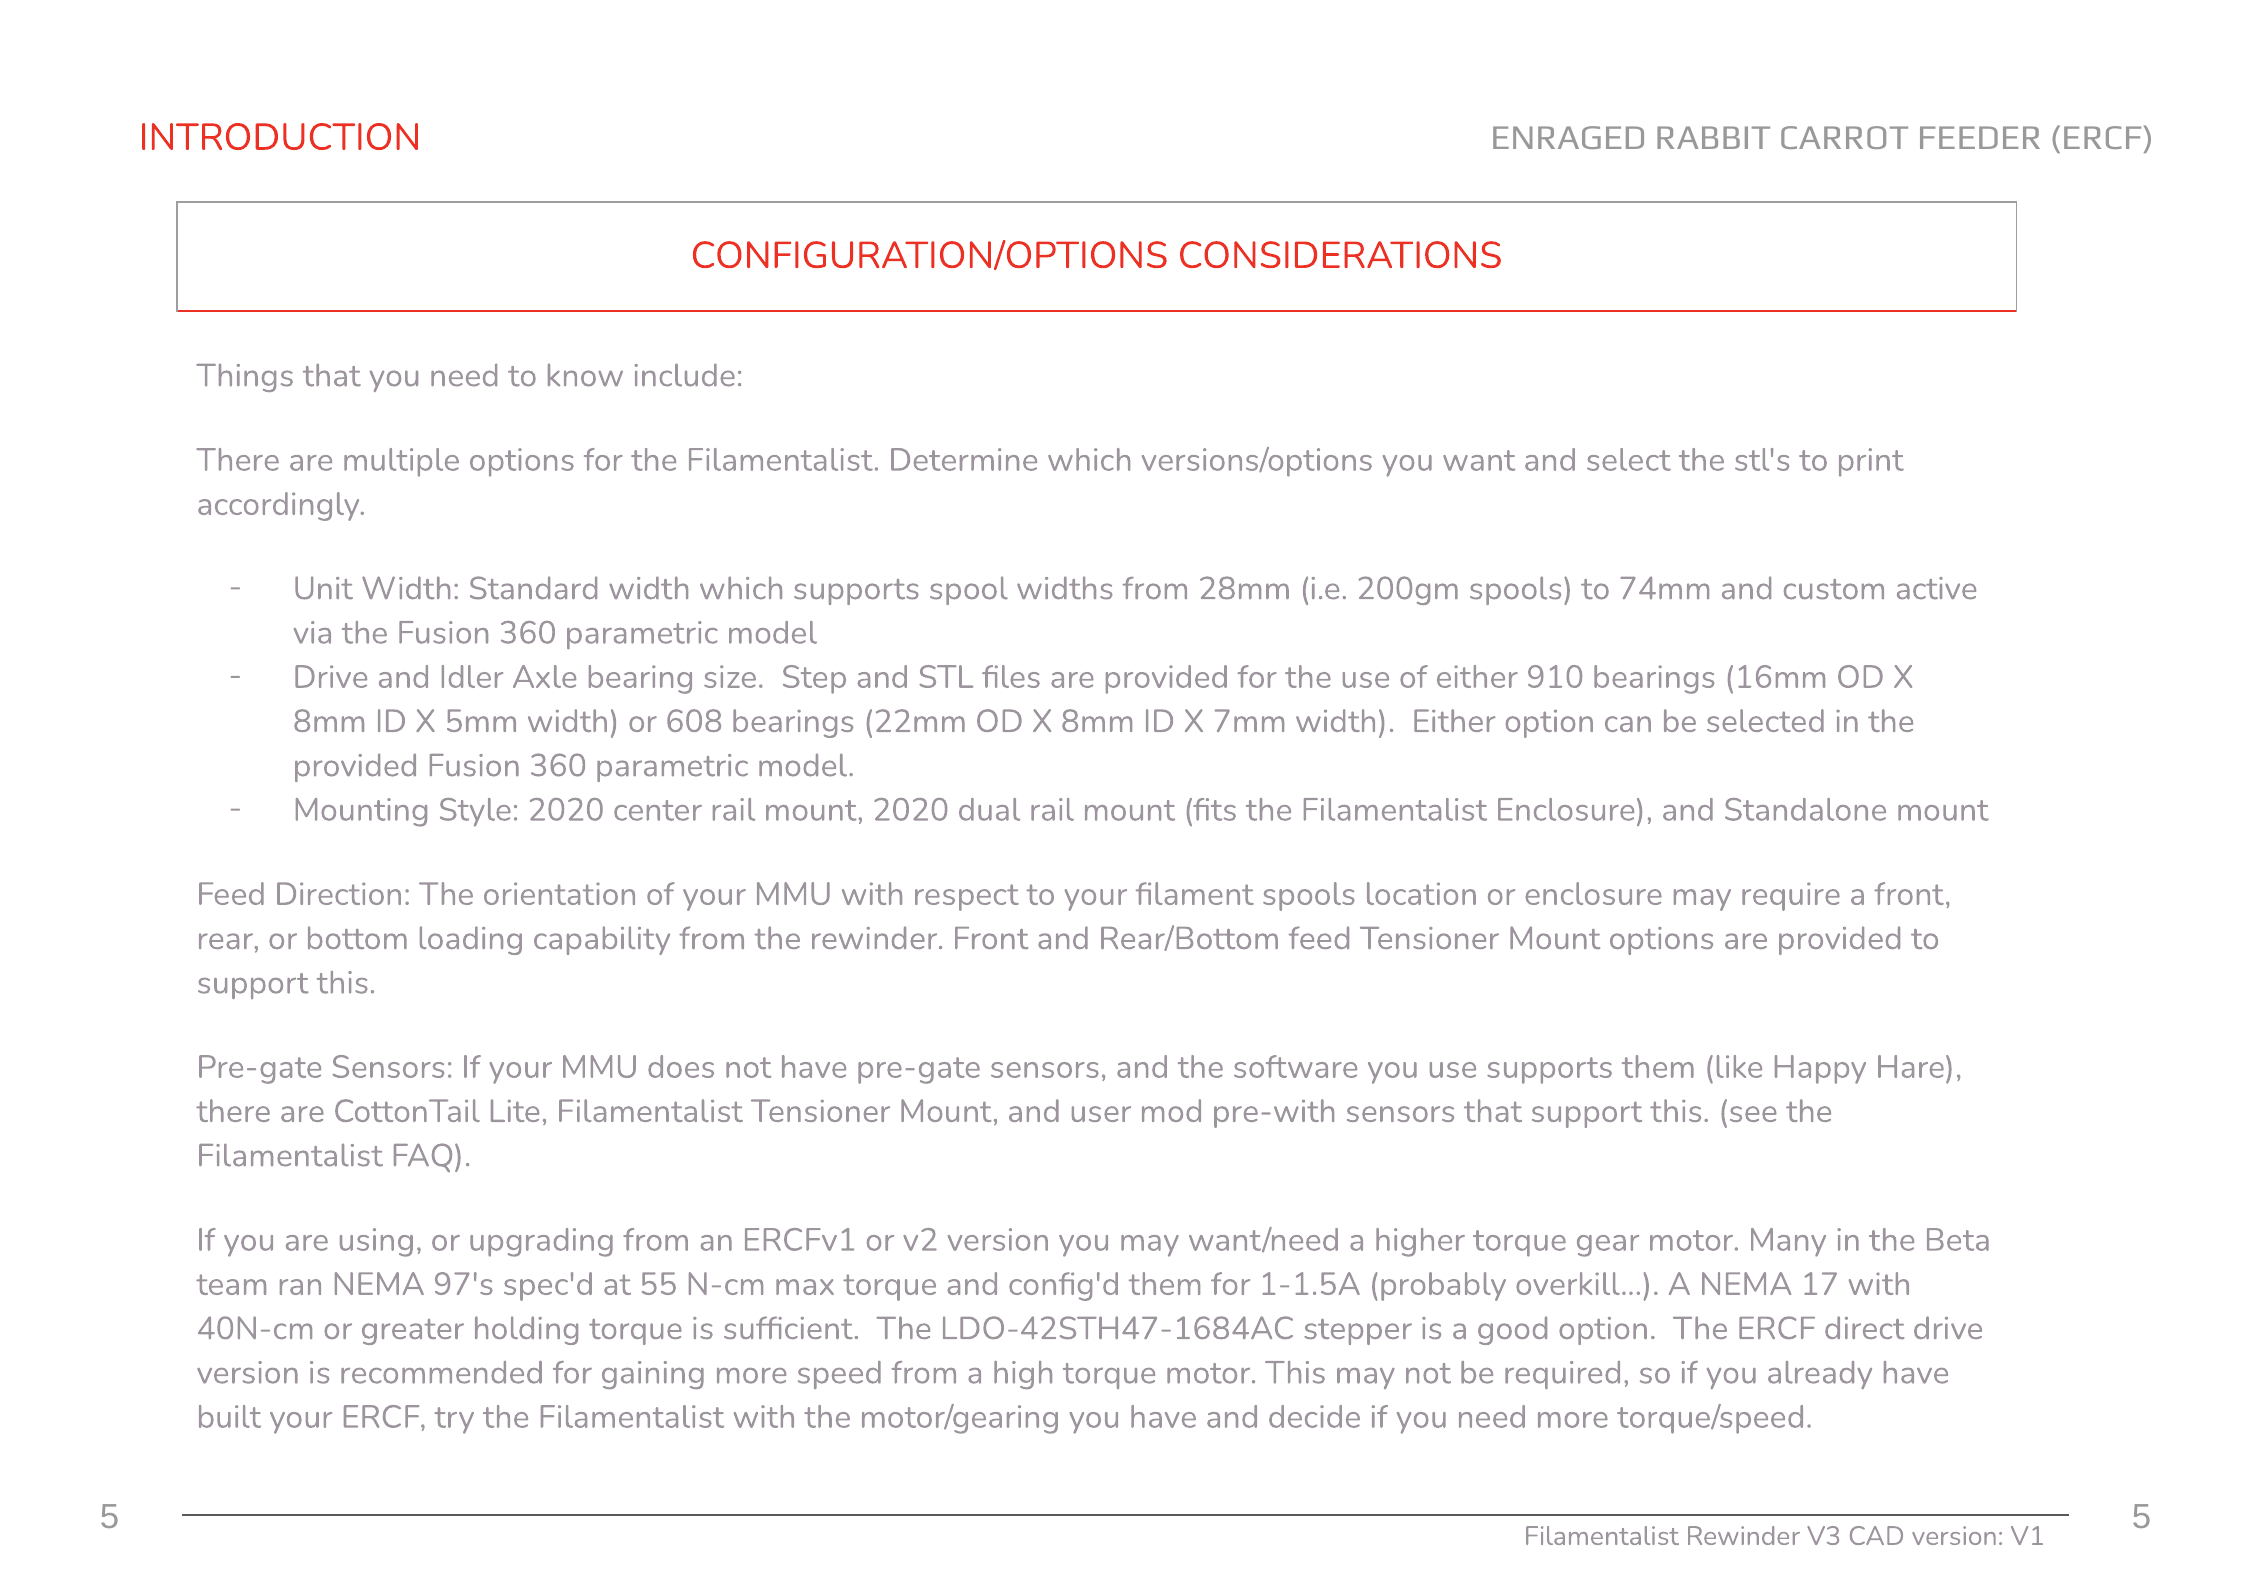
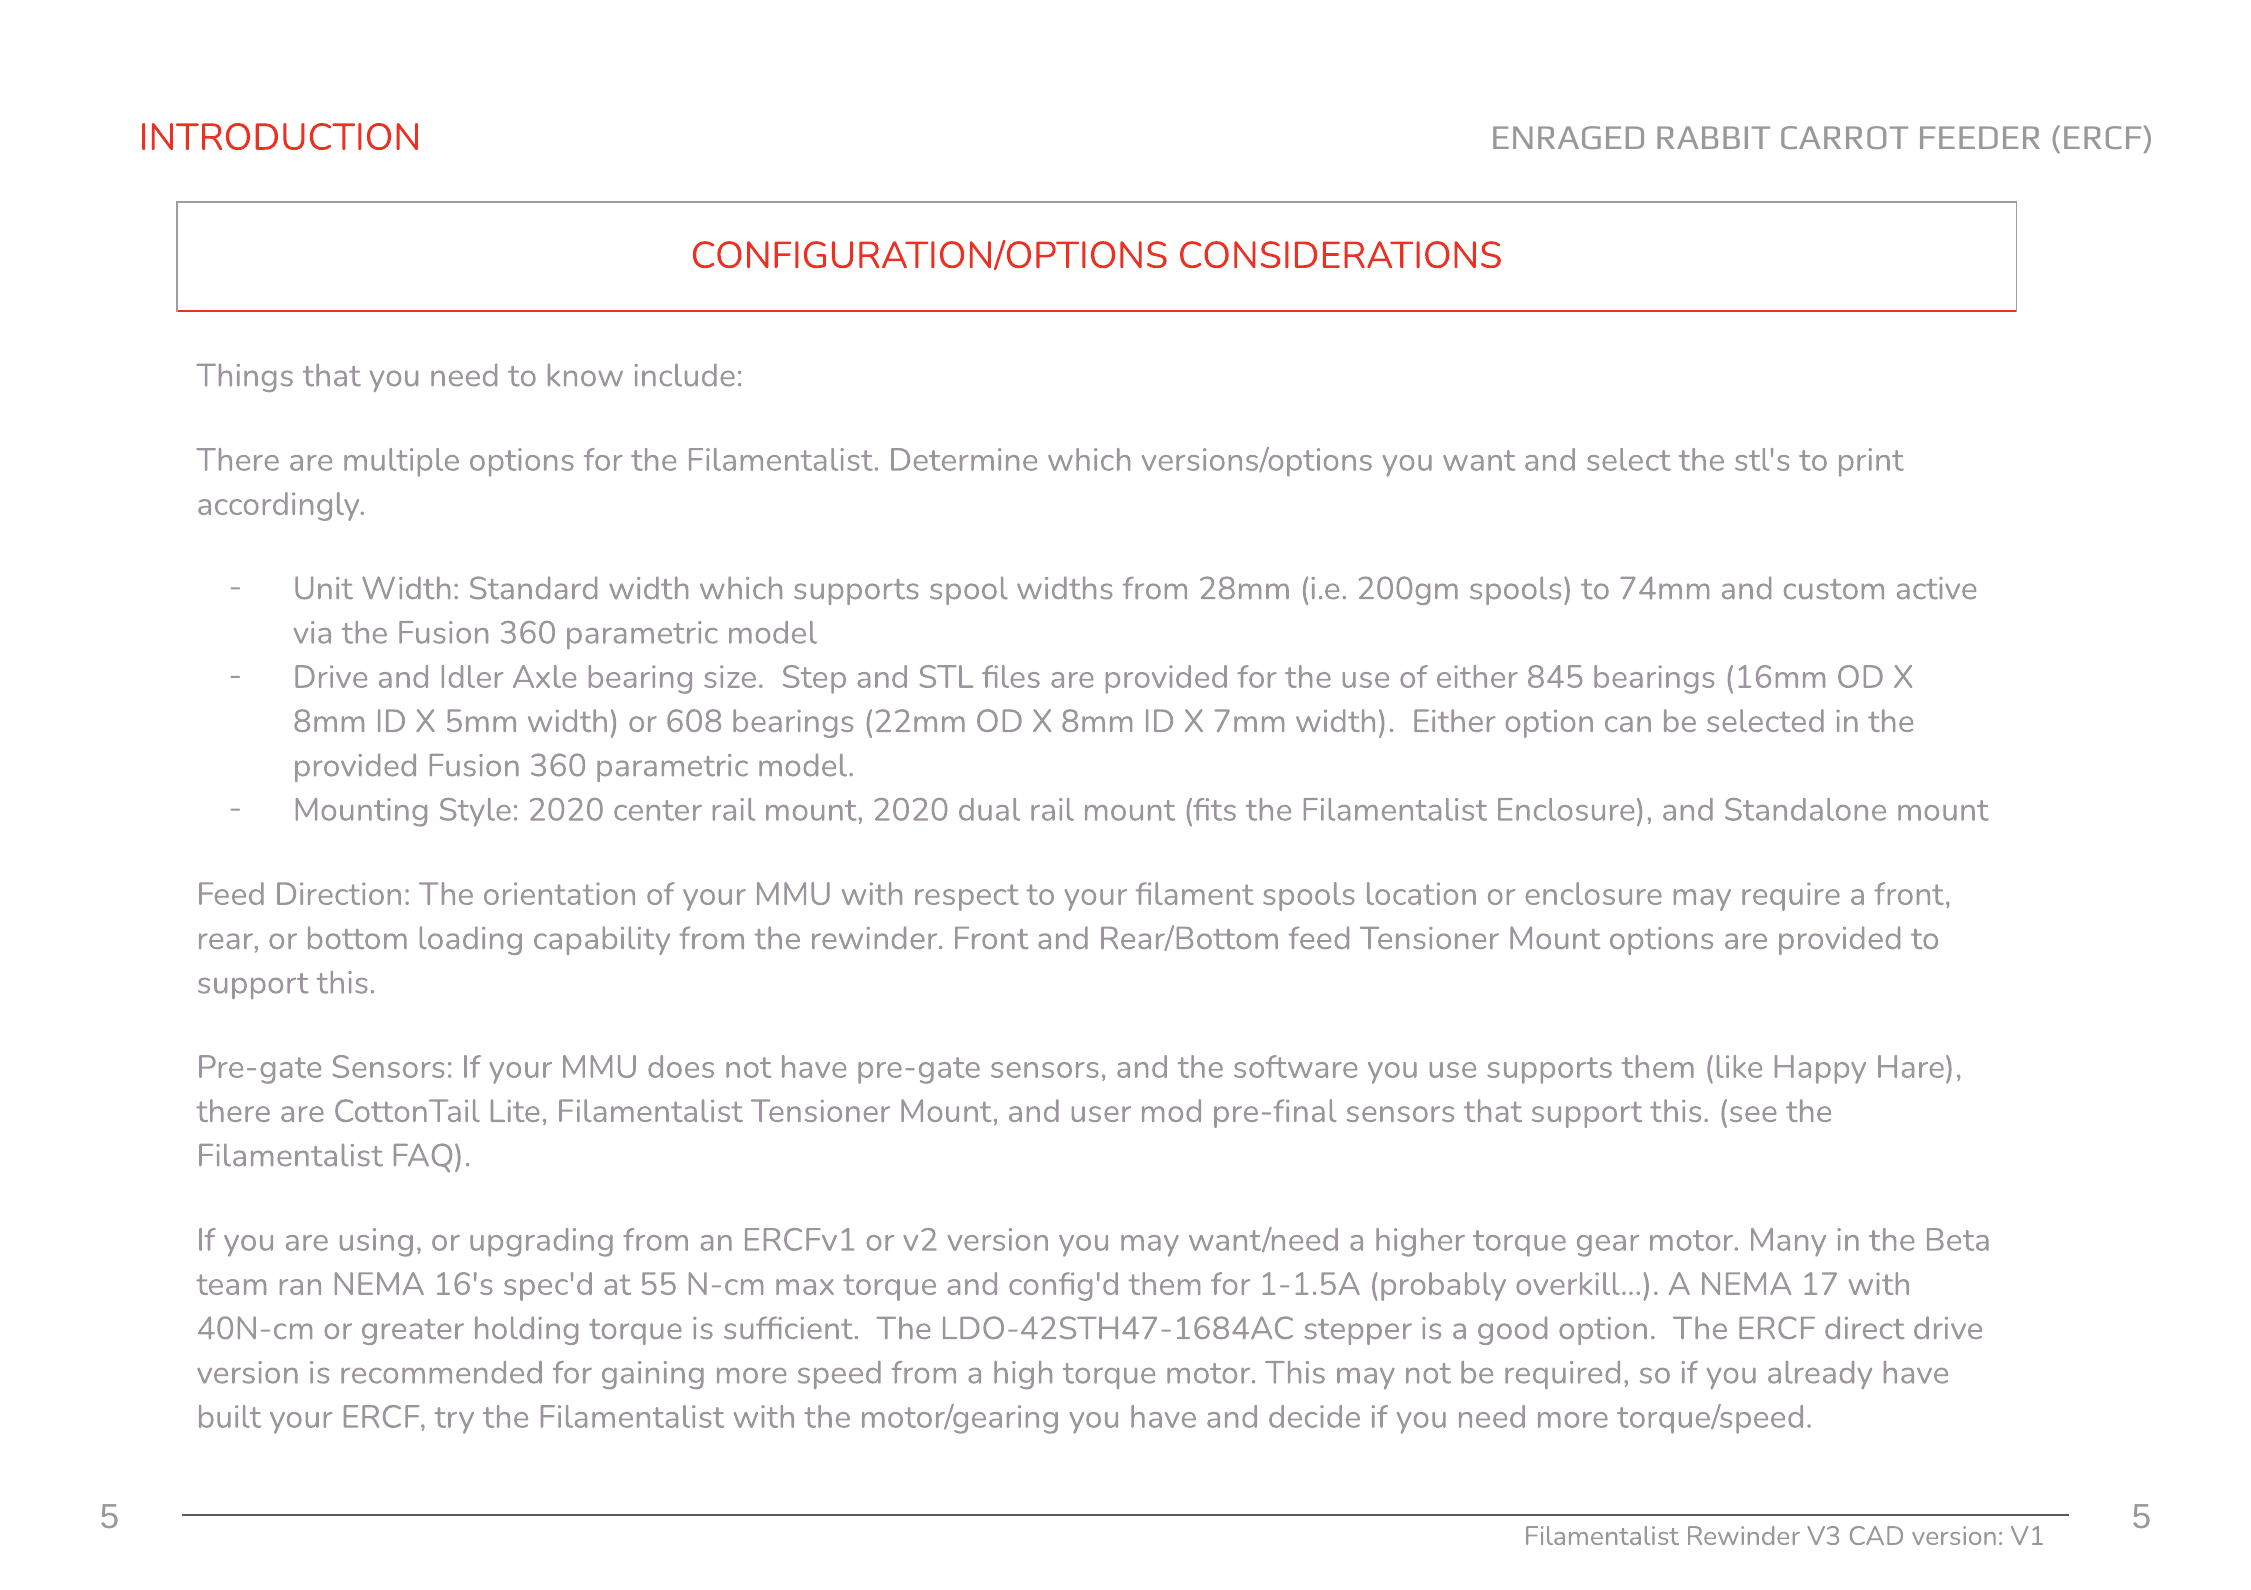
910: 910 -> 845 (1555, 677)
pre-with: pre-with -> pre-final (1274, 1112)
97's: 97's -> 16's (464, 1285)
